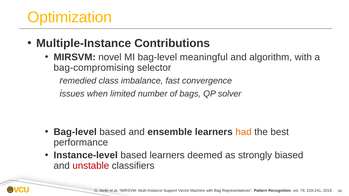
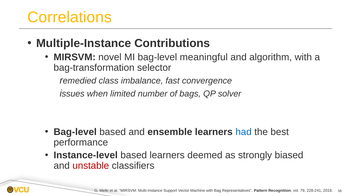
Optimization: Optimization -> Correlations (70, 17)
bag-compromising: bag-compromising -> bag-transformation (94, 68)
had colour: orange -> blue (244, 132)
